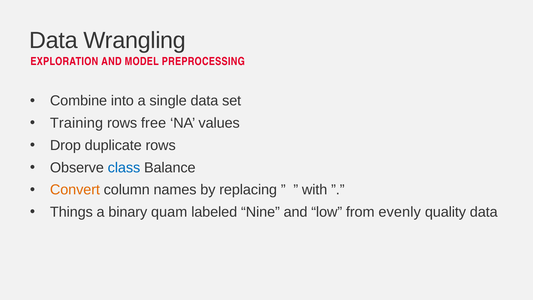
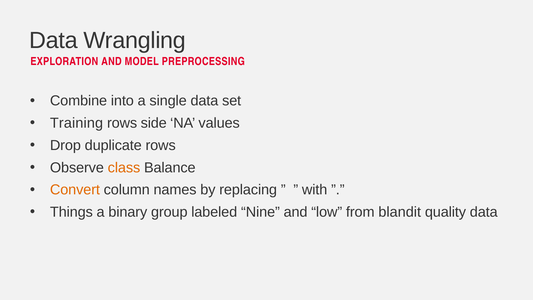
free: free -> side (154, 123)
class colour: blue -> orange (124, 168)
quam: quam -> group (169, 212)
evenly: evenly -> blandit (400, 212)
